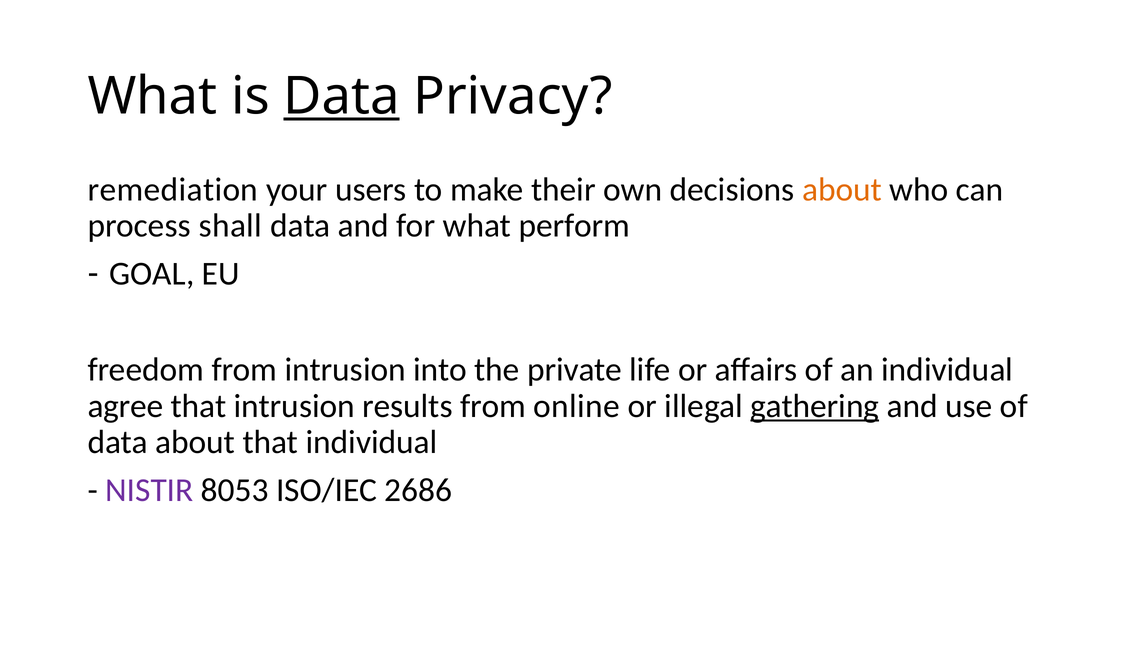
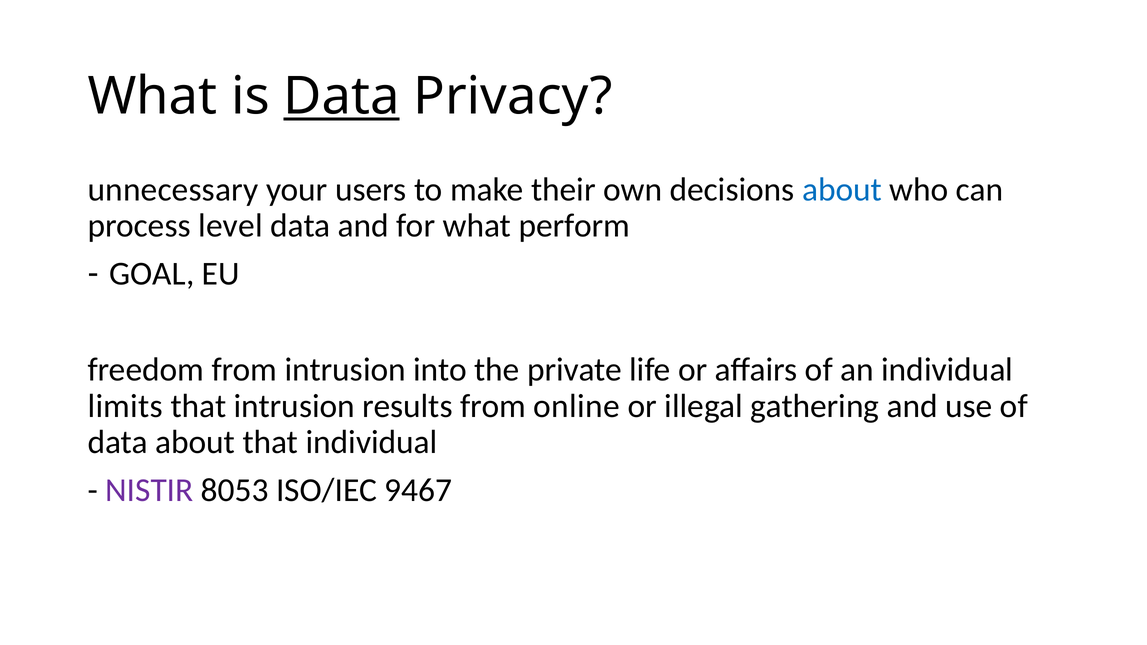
remediation: remediation -> unnecessary (173, 190)
about colour: orange -> blue (842, 190)
shall: shall -> level (230, 226)
agree: agree -> limits (125, 406)
gathering underline: present -> none (815, 406)
2686: 2686 -> 9467 (418, 490)
